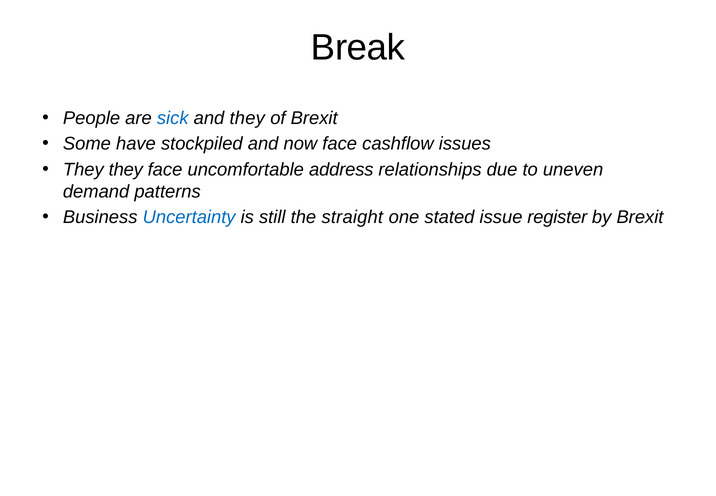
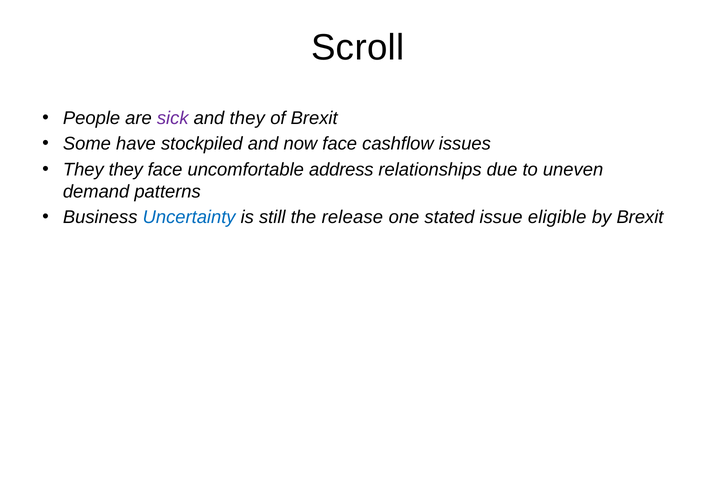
Break: Break -> Scroll (358, 48)
sick colour: blue -> purple (173, 118)
straight: straight -> release (352, 217)
register: register -> eligible (557, 217)
